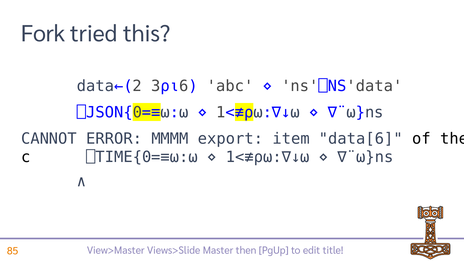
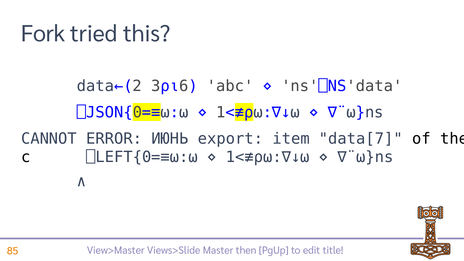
MMMM: MMMM -> ИЮНЬ (170, 139)
data[6: data[6 -> data[7 (361, 139)
⎕TIME{0=≡⍵:⍵: ⎕TIME{0=≡⍵:⍵ -> ⎕LEFT{0=≡⍵:⍵ (142, 157)
